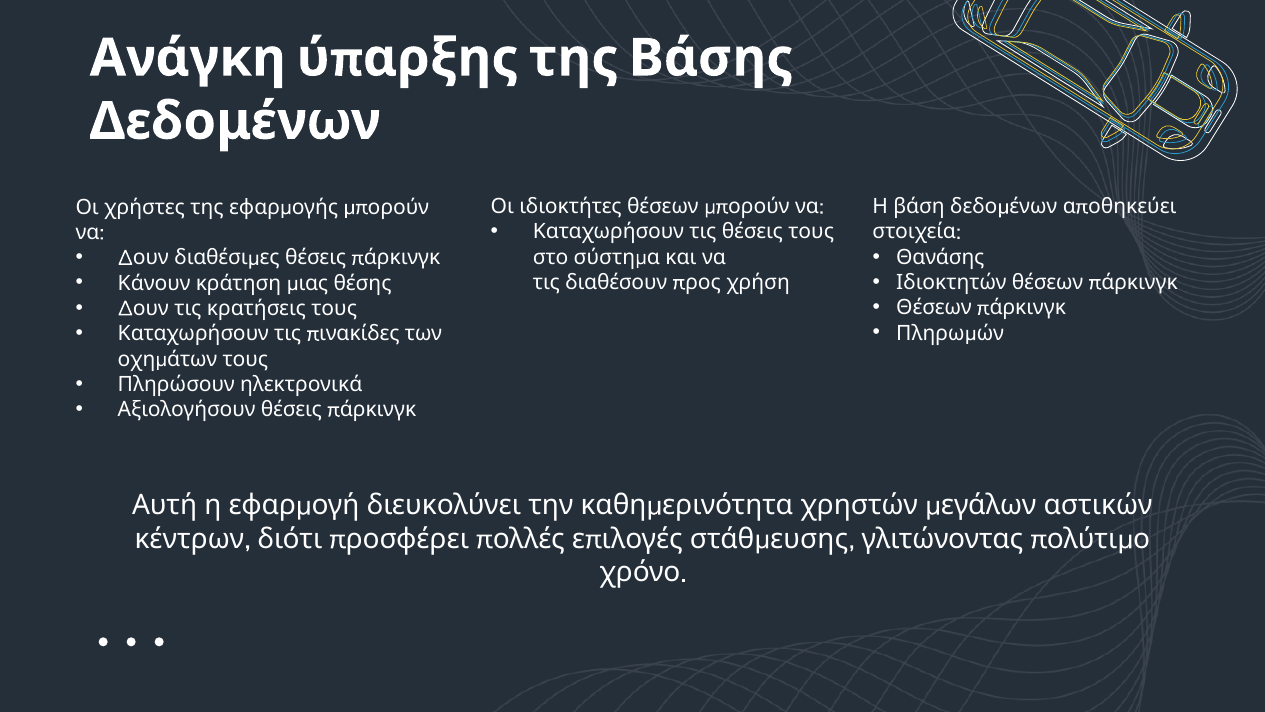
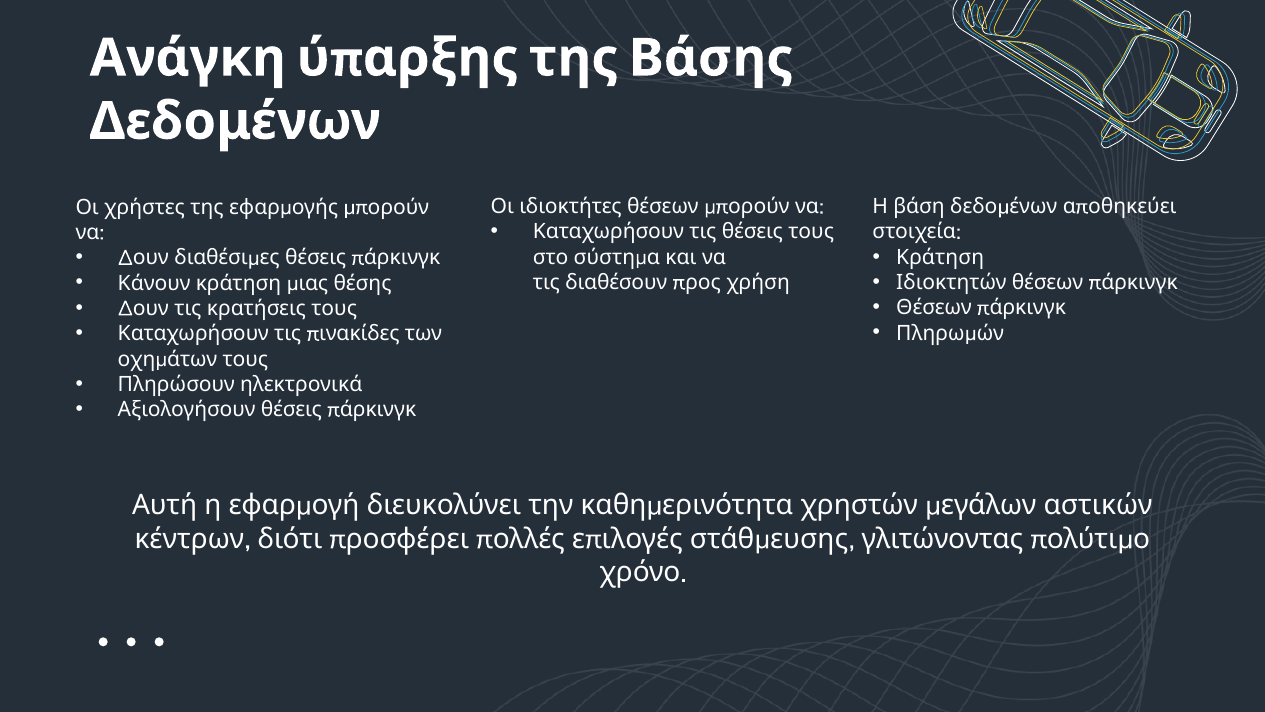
Θανάσης: Θανάσης -> Κράτηση (940, 257)
